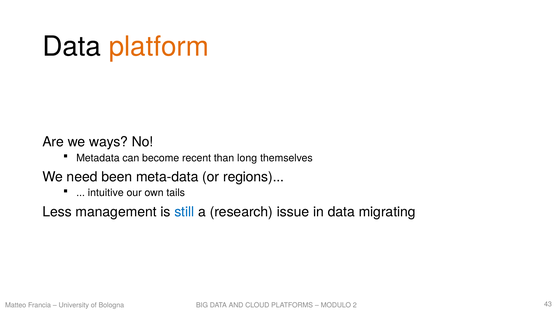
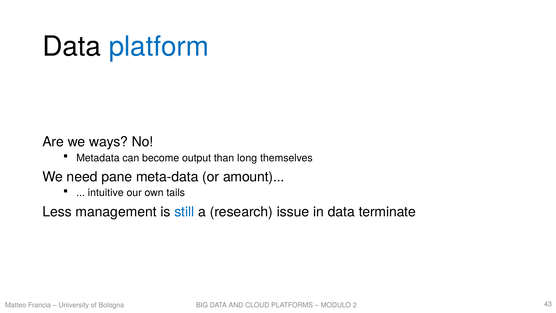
platform colour: orange -> blue (159, 47)
recent: recent -> output (197, 158)
been: been -> pane (117, 177)
regions: regions -> amount (254, 177)
migrating: migrating -> terminate (387, 212)
